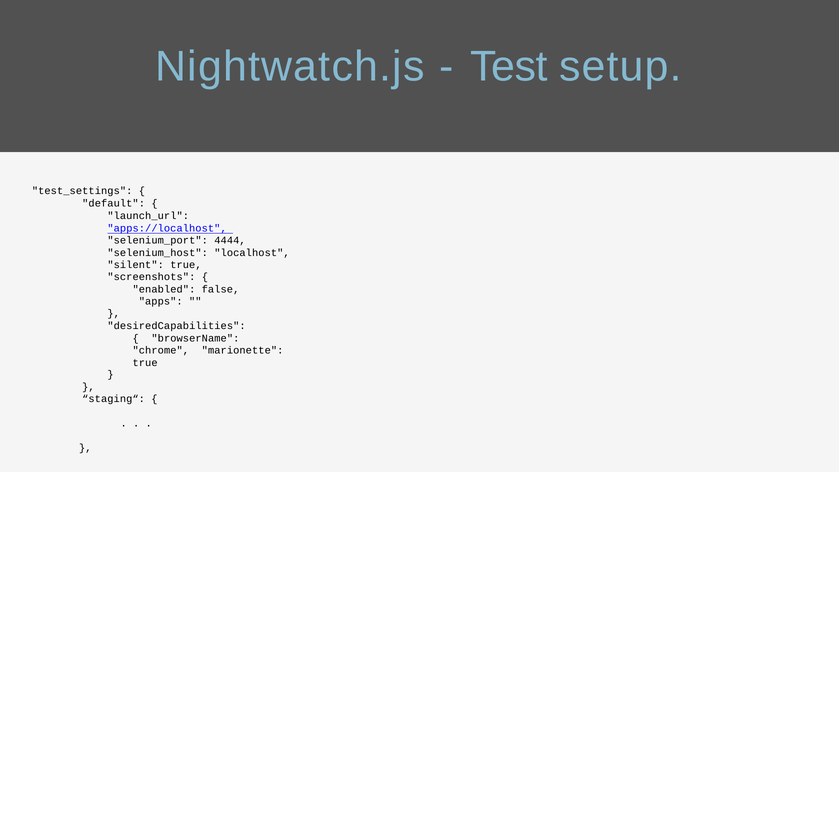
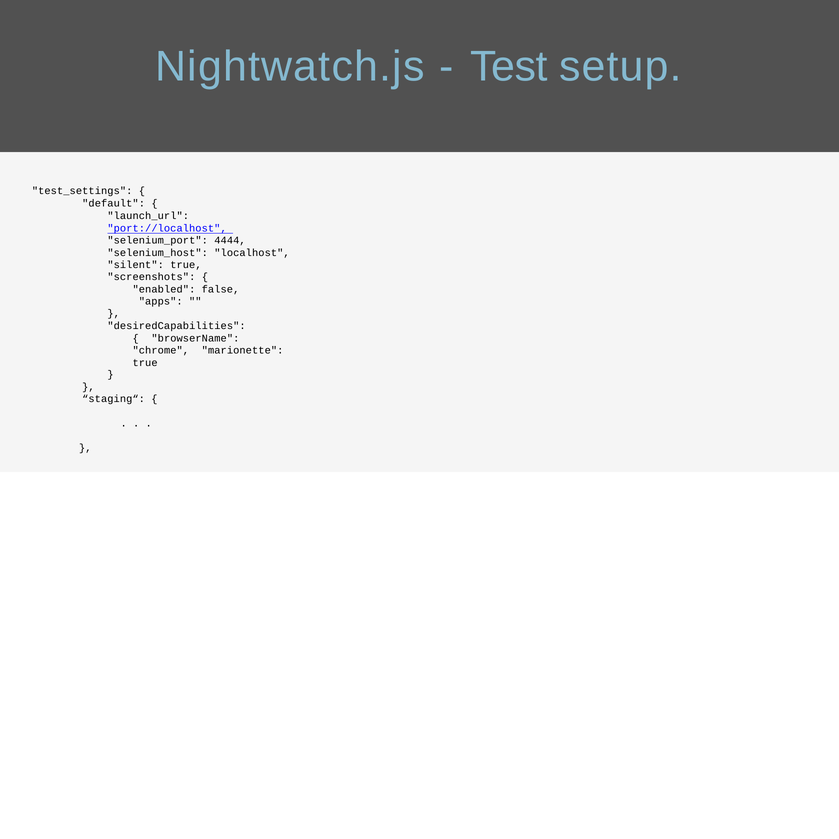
apps://localhost: apps://localhost -> port://localhost (167, 228)
